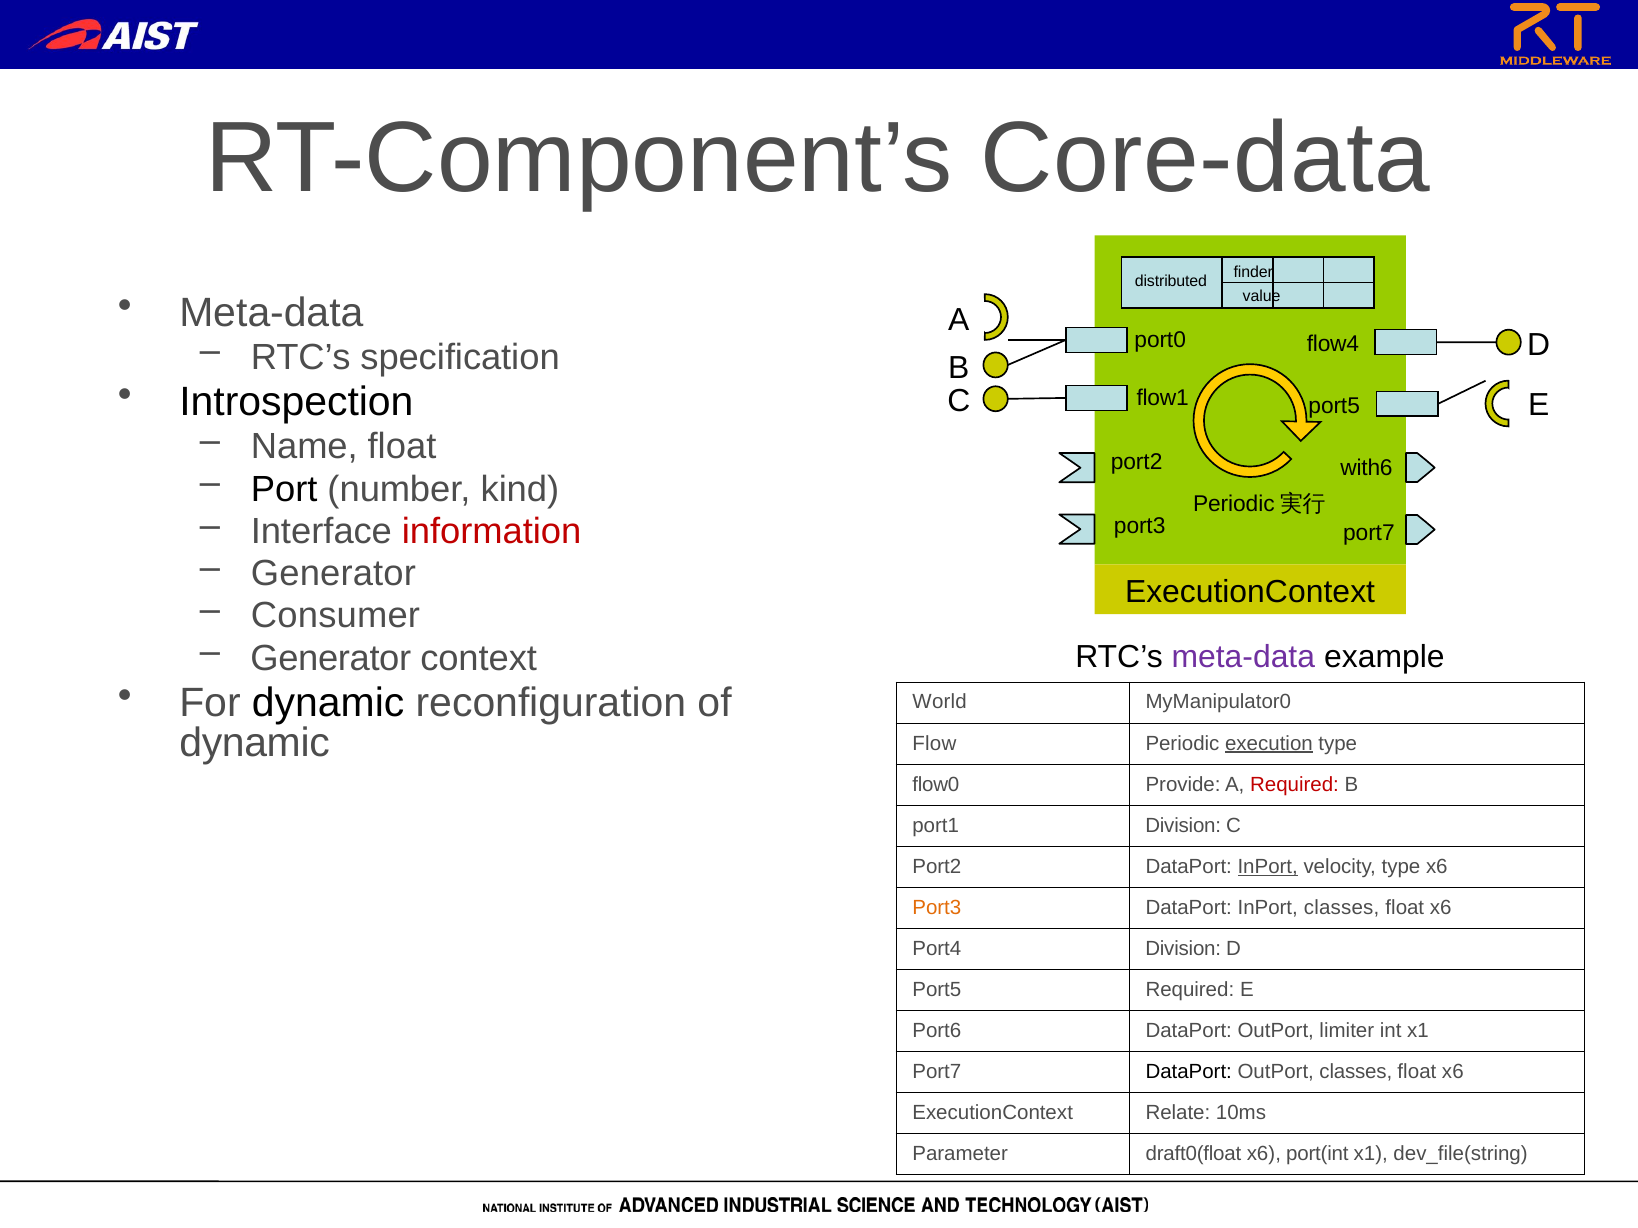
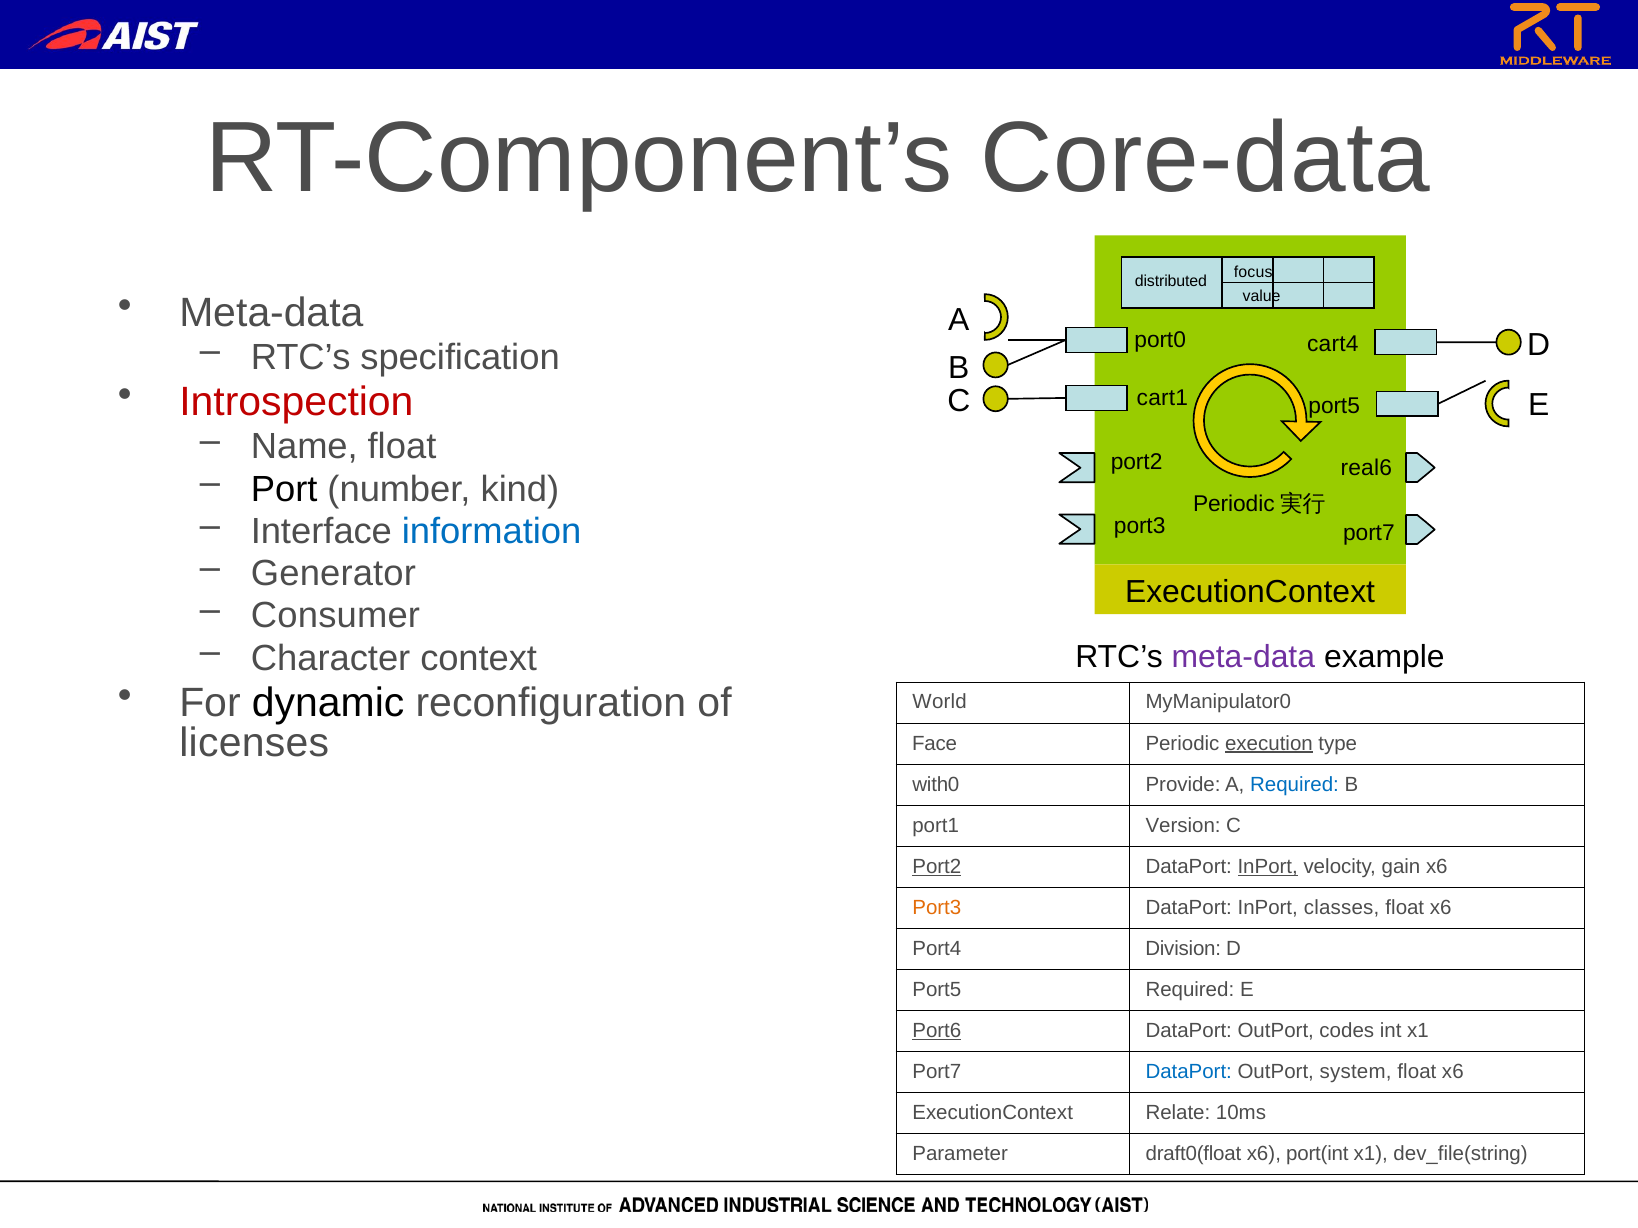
finder: finder -> focus (1253, 272)
flow4: flow4 -> cart4 (1333, 344)
Introspection colour: black -> red (296, 403)
flow1: flow1 -> cart1 (1162, 398)
with6: with6 -> real6 (1366, 469)
information colour: red -> blue (492, 532)
Generator: Generator -> Character (331, 658)
dynamic: dynamic -> licenses (254, 743)
Flow: Flow -> Face (935, 744)
flow0: flow0 -> with0 (936, 785)
Required colour: red -> blue (1294, 785)
port1 Division: Division -> Version (1183, 826)
Port2 underline: none -> present (937, 867)
velocity type: type -> gain (1401, 867)
Port6 underline: none -> present (937, 1031)
limiter: limiter -> codes (1347, 1031)
DataPort colour: black -> blue (1189, 1072)
OutPort classes: classes -> system (1356, 1072)
